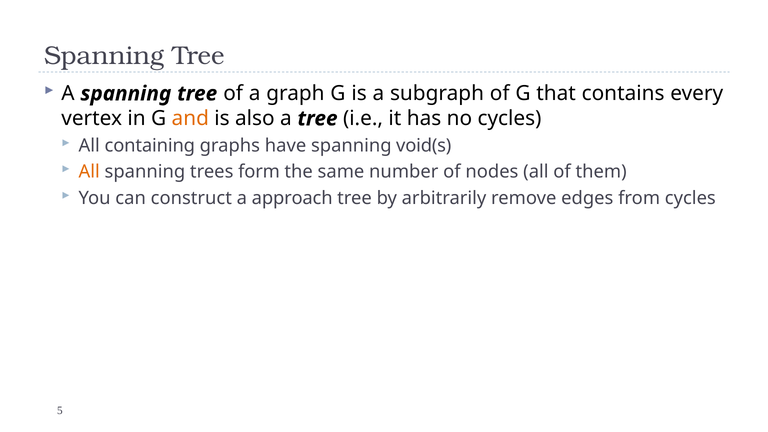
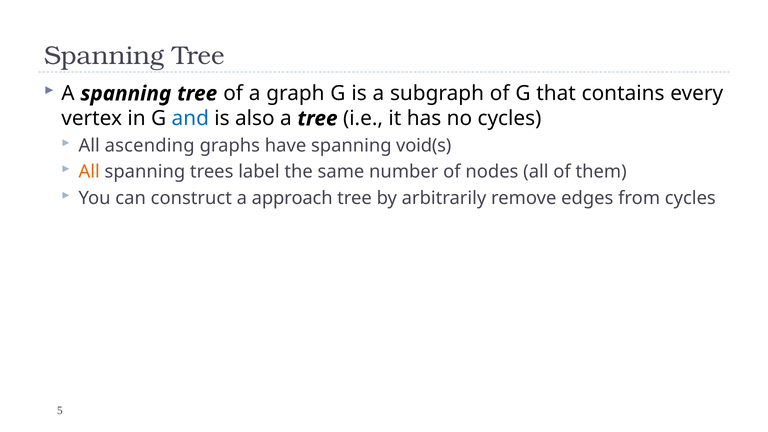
and colour: orange -> blue (190, 119)
containing: containing -> ascending (150, 146)
form: form -> label (259, 172)
